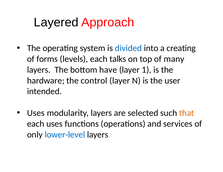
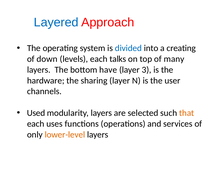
Layered colour: black -> blue (56, 22)
forms: forms -> down (47, 59)
1: 1 -> 3 (147, 70)
control: control -> sharing (94, 81)
intended: intended -> channels (44, 92)
Uses: Uses -> Used (36, 113)
lower-level colour: blue -> orange (65, 135)
